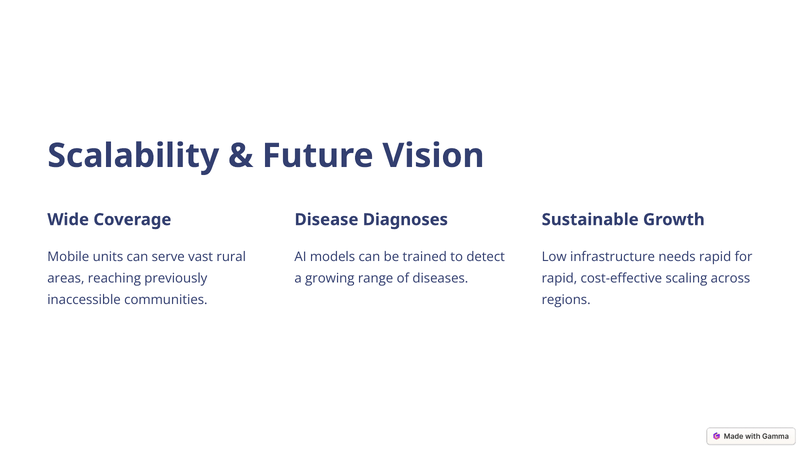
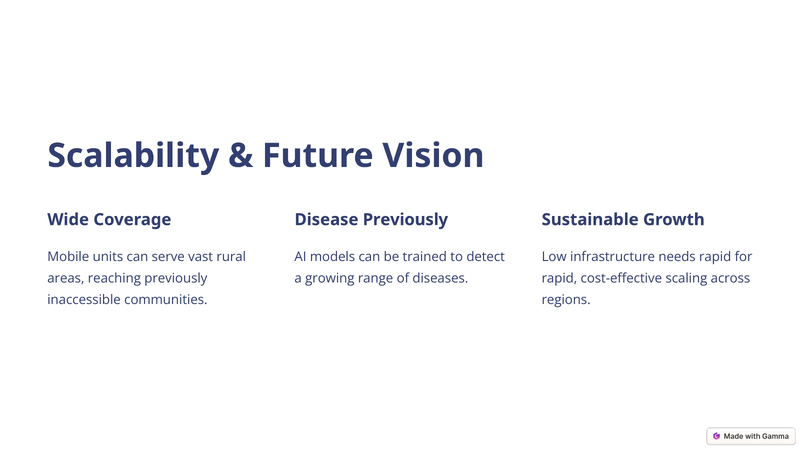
Disease Diagnoses: Diagnoses -> Previously (405, 220)
